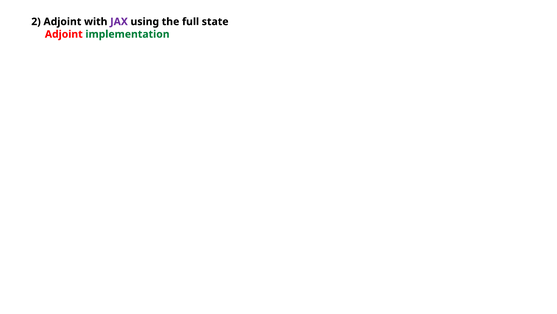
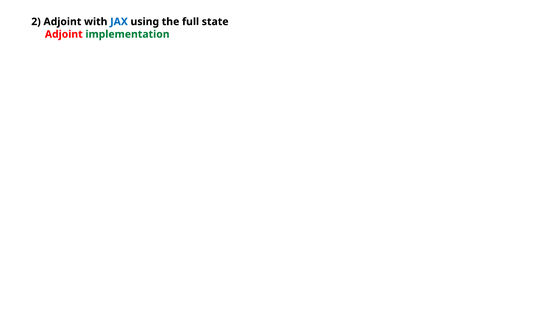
JAX colour: purple -> blue (119, 22)
